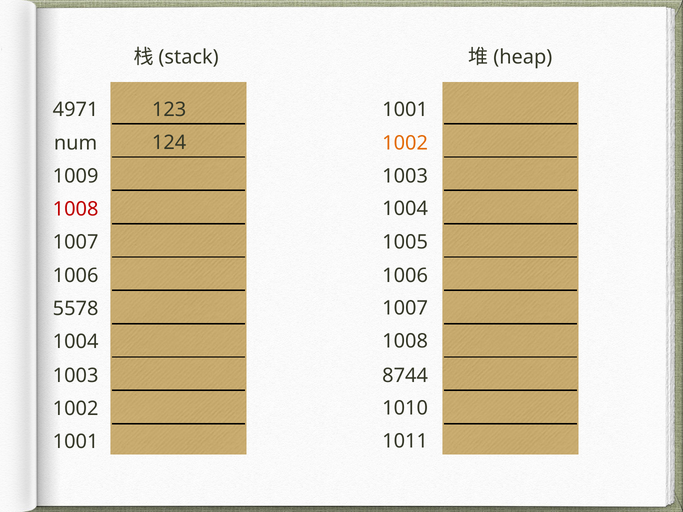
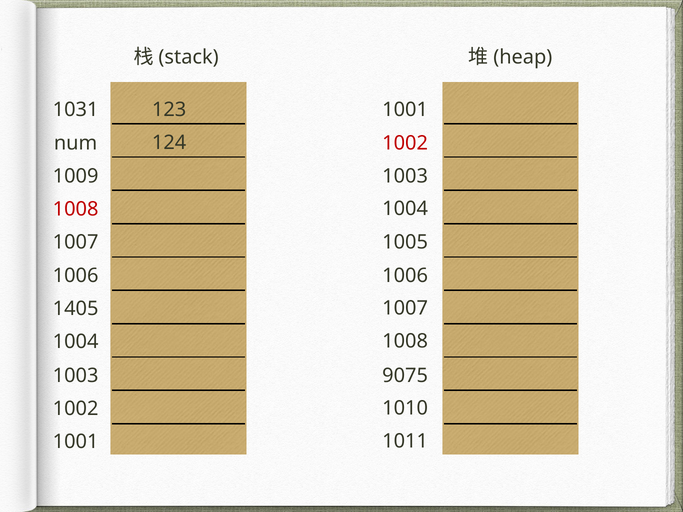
4971: 4971 -> 1031 (76, 110)
1002 colour: orange -> red (405, 143)
5578: 5578 -> 1405 (76, 309)
8744: 8744 -> 9075 (405, 376)
